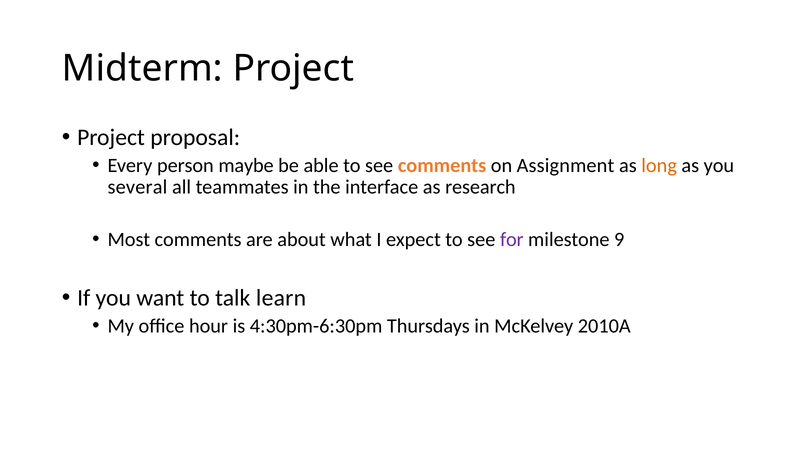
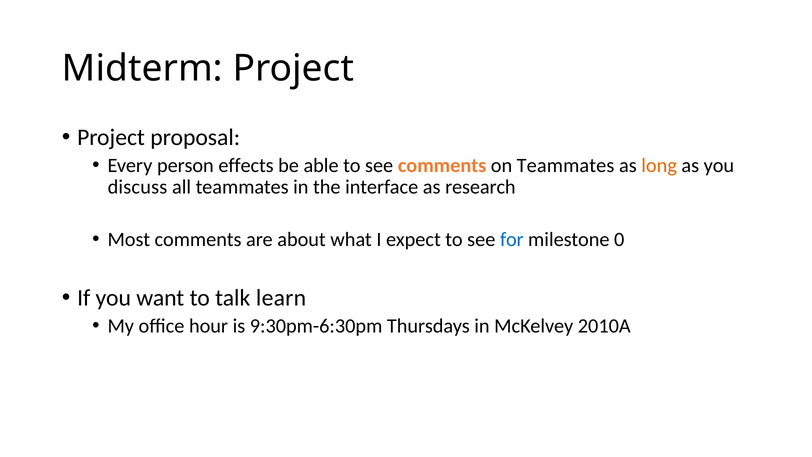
maybe: maybe -> effects (246, 165)
on Assignment: Assignment -> Teammates (566, 165)
several: several -> discuss (137, 187)
for colour: purple -> blue (512, 239)
9: 9 -> 0 (619, 239)
4:30pm-6:30pm: 4:30pm-6:30pm -> 9:30pm-6:30pm (316, 326)
